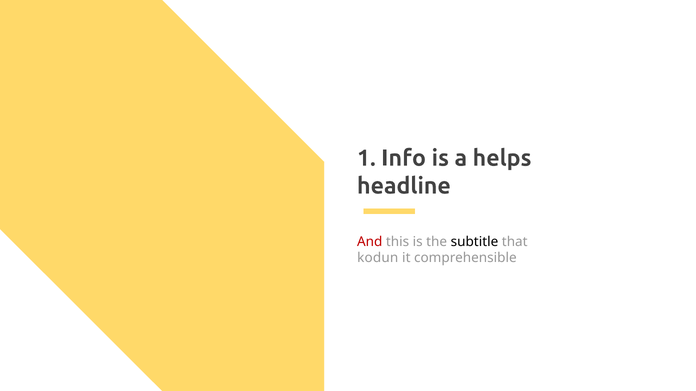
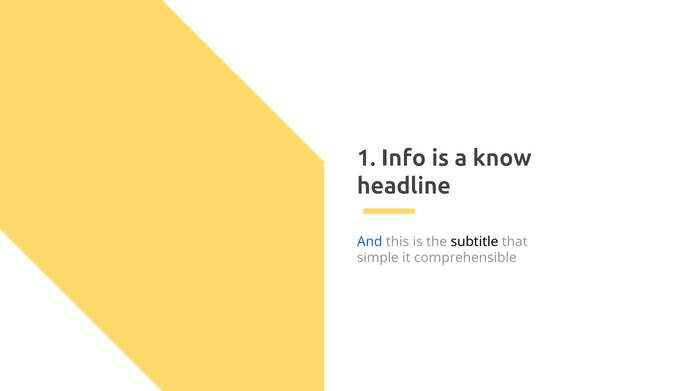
helps: helps -> know (502, 158)
And colour: red -> blue (370, 242)
kodun: kodun -> simple (378, 258)
